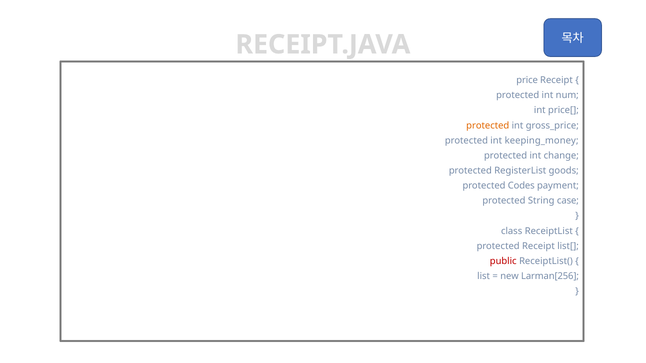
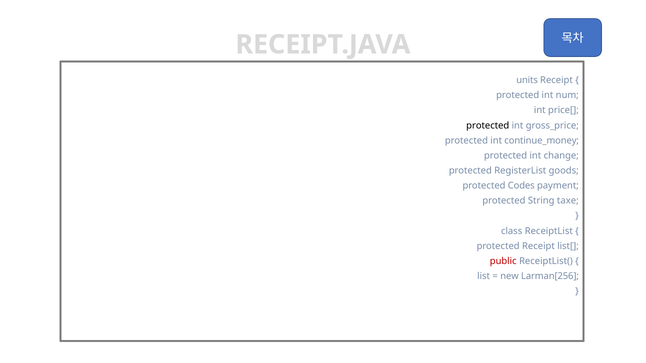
price: price -> units (527, 80)
protected colour: orange -> black (488, 126)
keeping_money: keeping_money -> continue_money (542, 141)
case: case -> taxe (568, 201)
